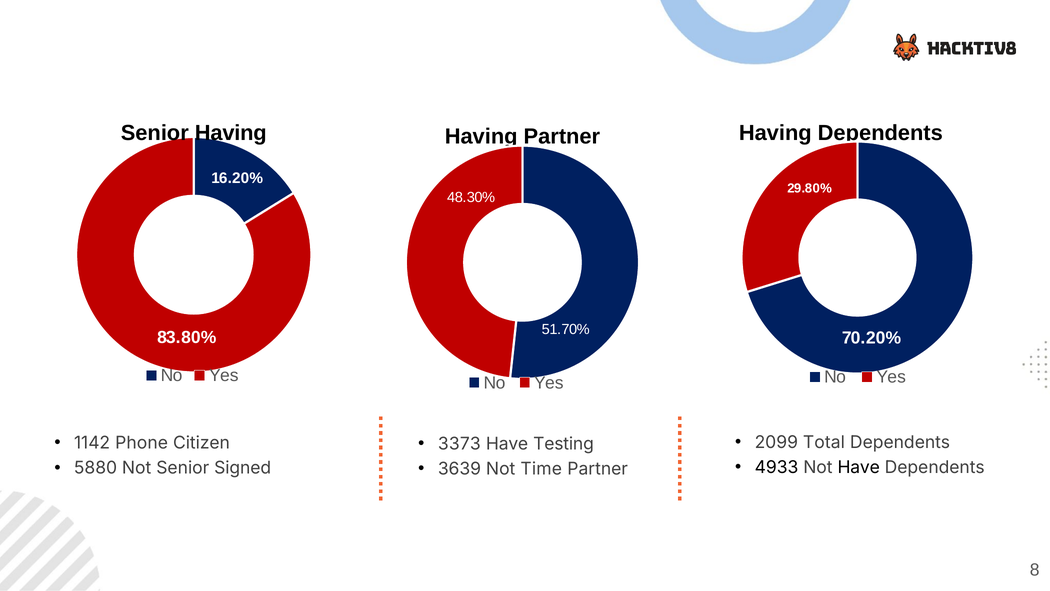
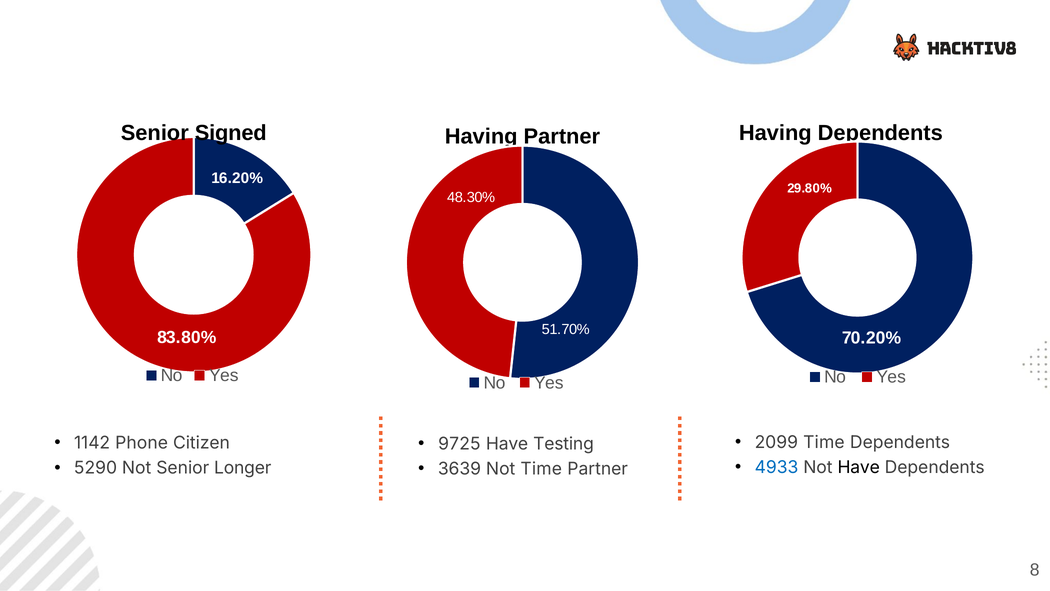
Senior Having: Having -> Signed (231, 133)
2099 Total: Total -> Time (824, 442)
3373: 3373 -> 9725 (459, 444)
4933 colour: black -> blue (777, 467)
5880: 5880 -> 5290 (96, 468)
Signed: Signed -> Longer (243, 468)
